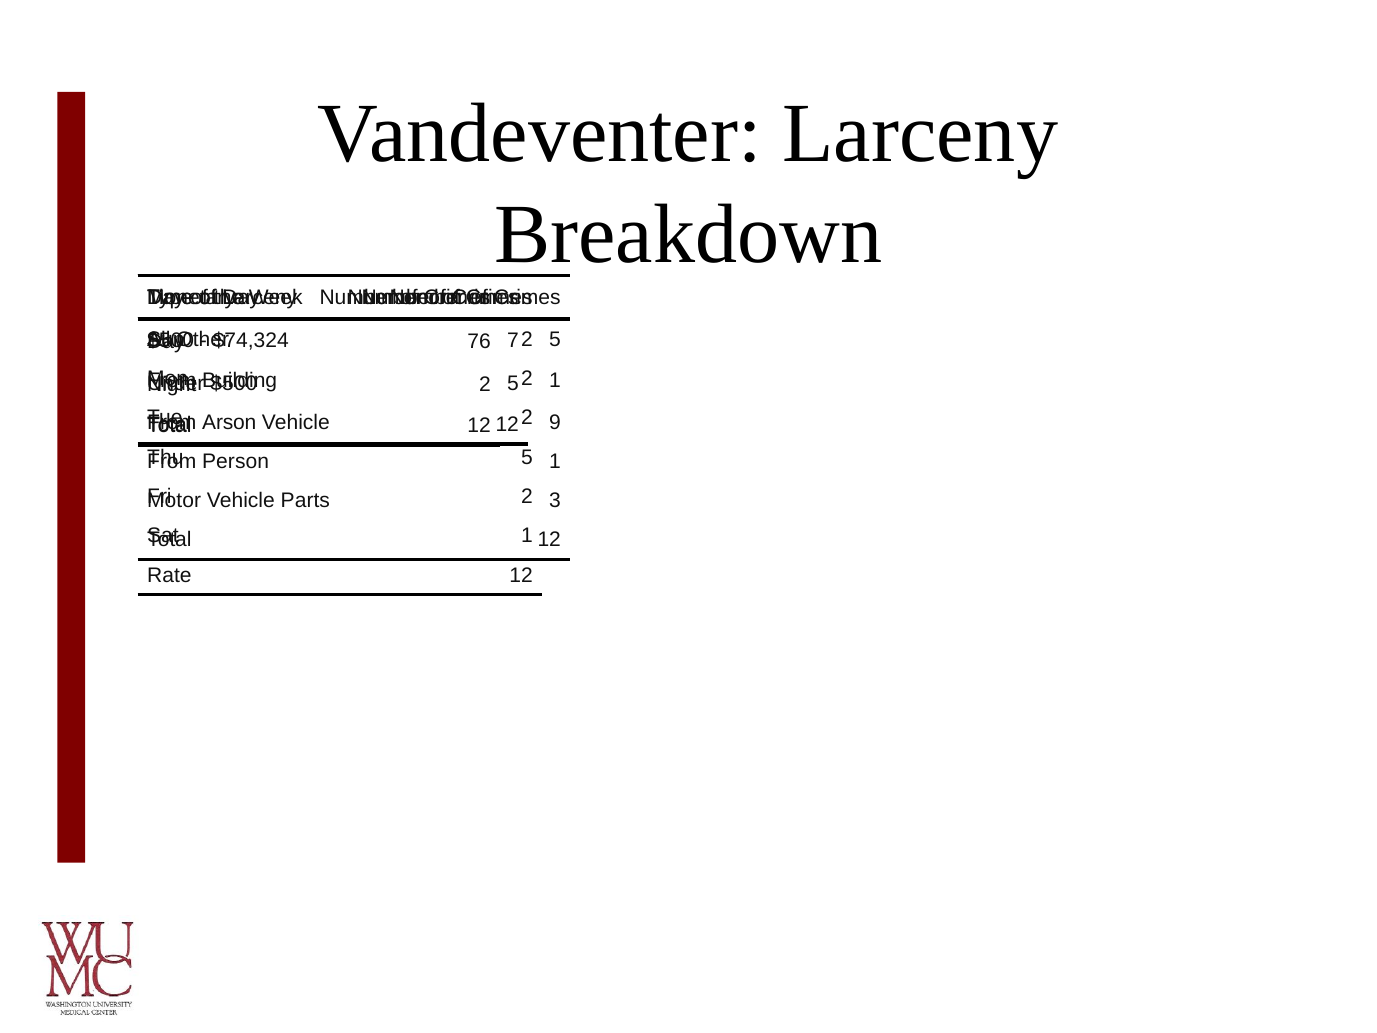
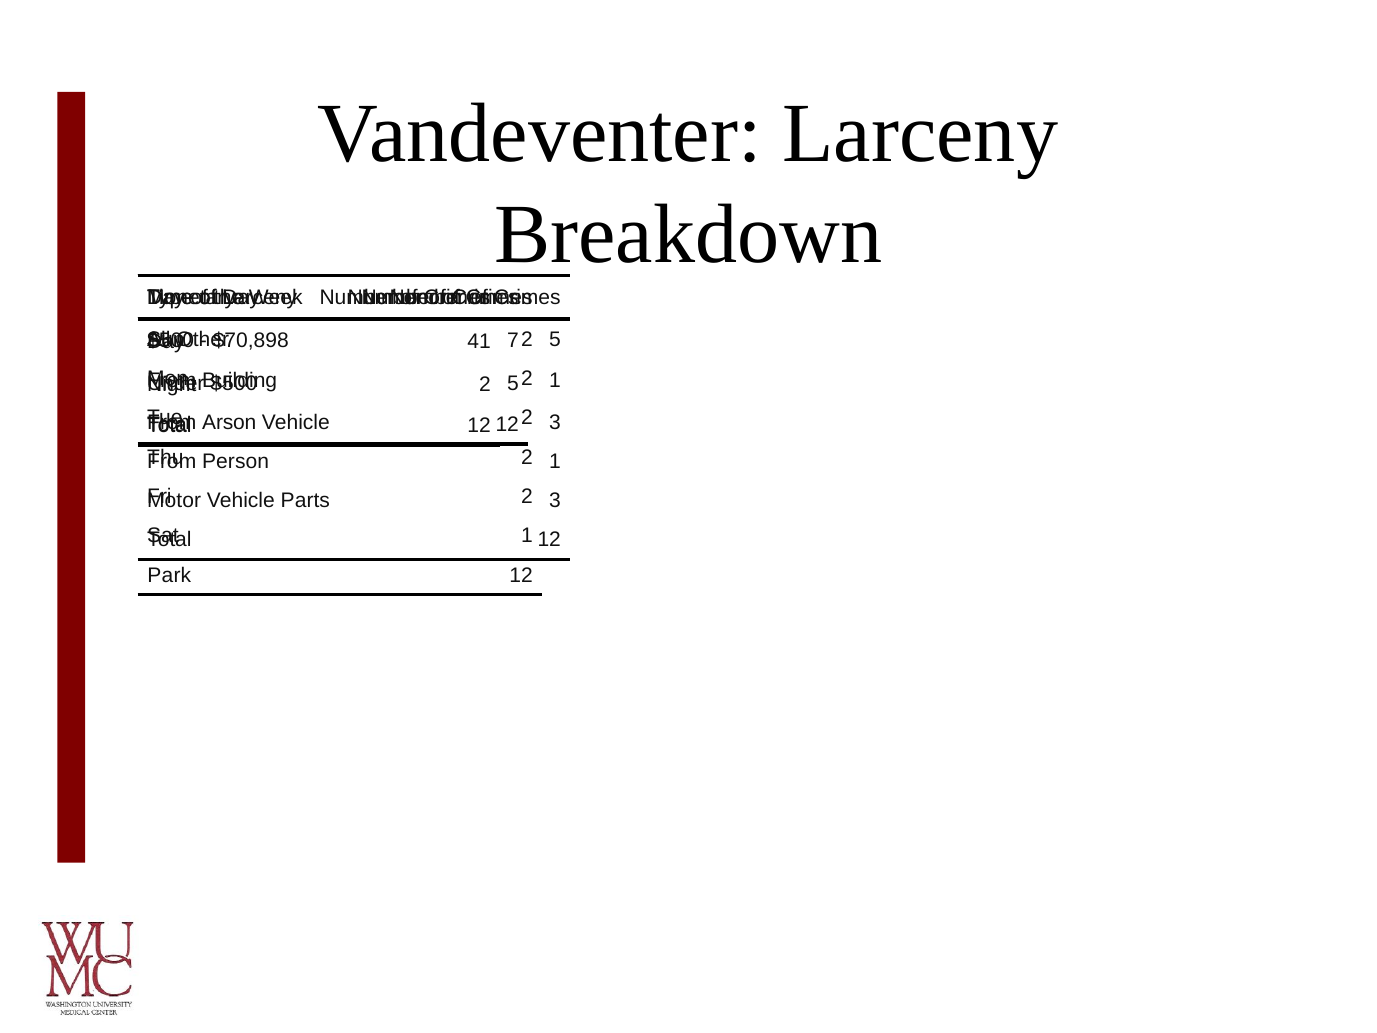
$74,324: $74,324 -> $70,898 (251, 341)
76: 76 -> 41 (479, 341)
Vehicle 9: 9 -> 3 (555, 422)
5: 5 -> 2 (527, 457)
Rate: Rate -> Park (169, 575)
